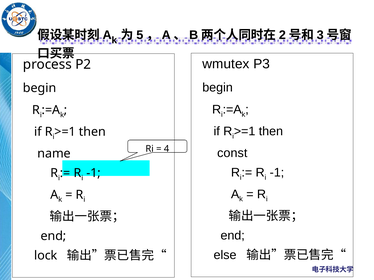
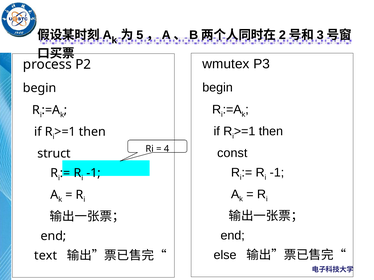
name: name -> struct (54, 154)
lock: lock -> text (46, 256)
